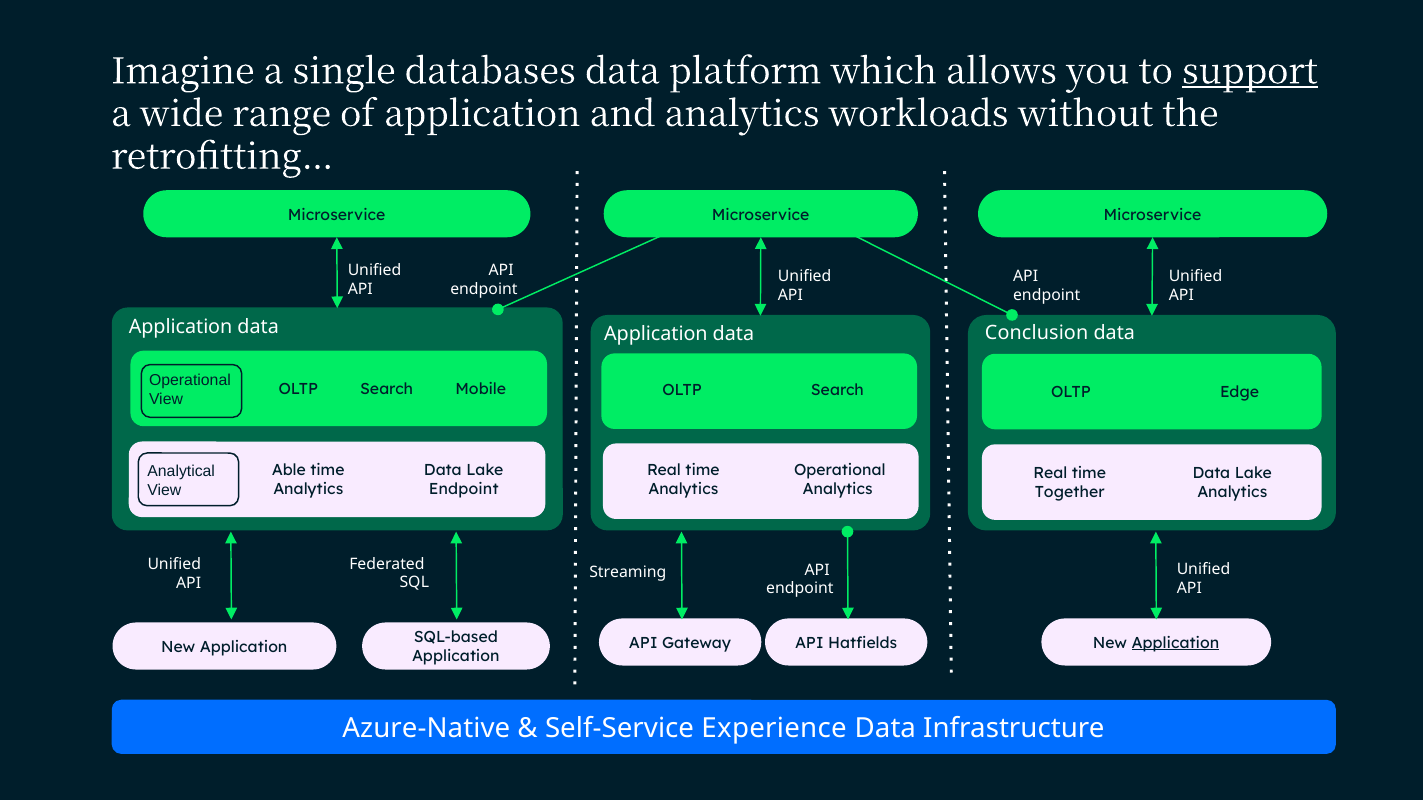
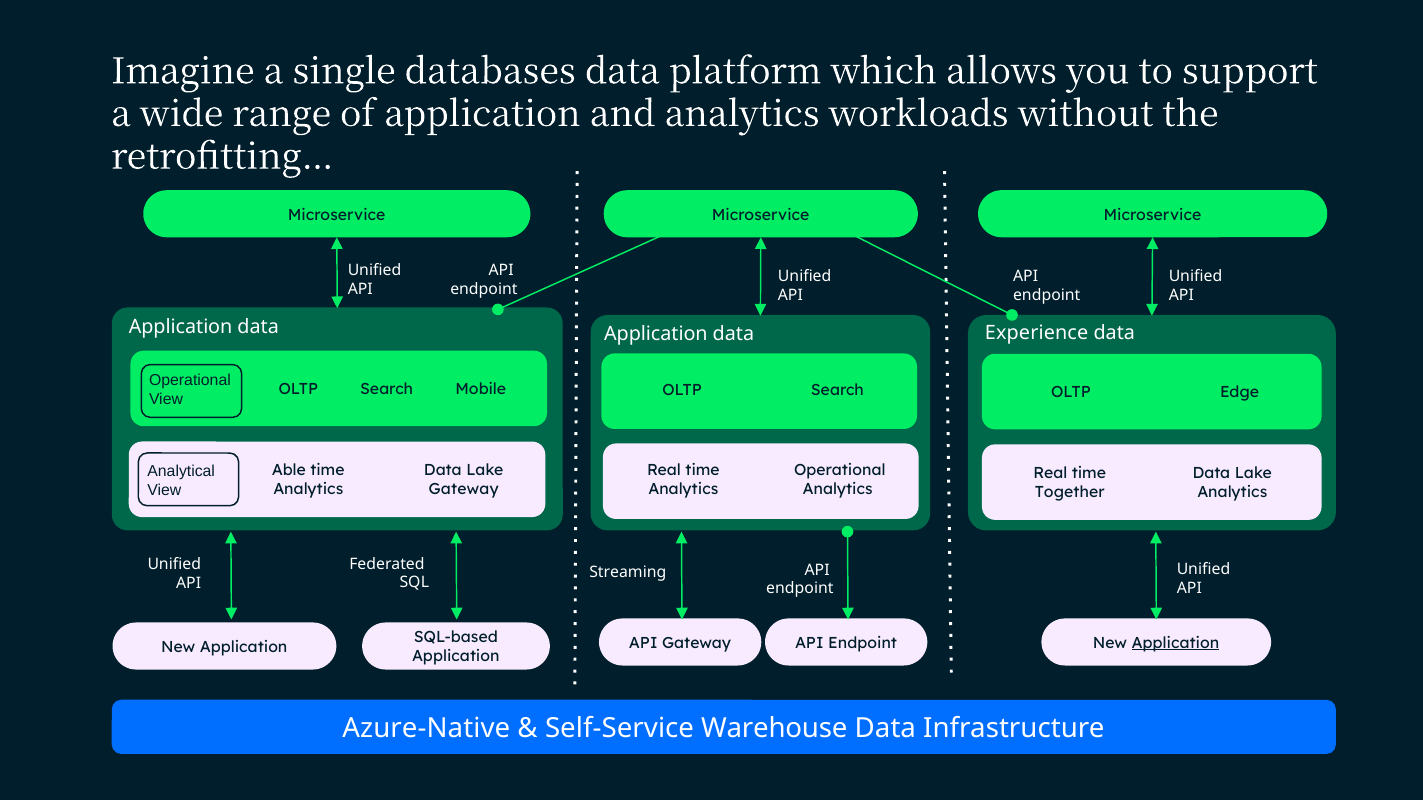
support underline: present -> none (1250, 72)
Conclusion: Conclusion -> Experience (1037, 333)
Endpoint: Endpoint -> Gateway (464, 490)
Hatfields: Hatfields -> Endpoint (863, 643)
Experience: Experience -> Warehouse (774, 729)
